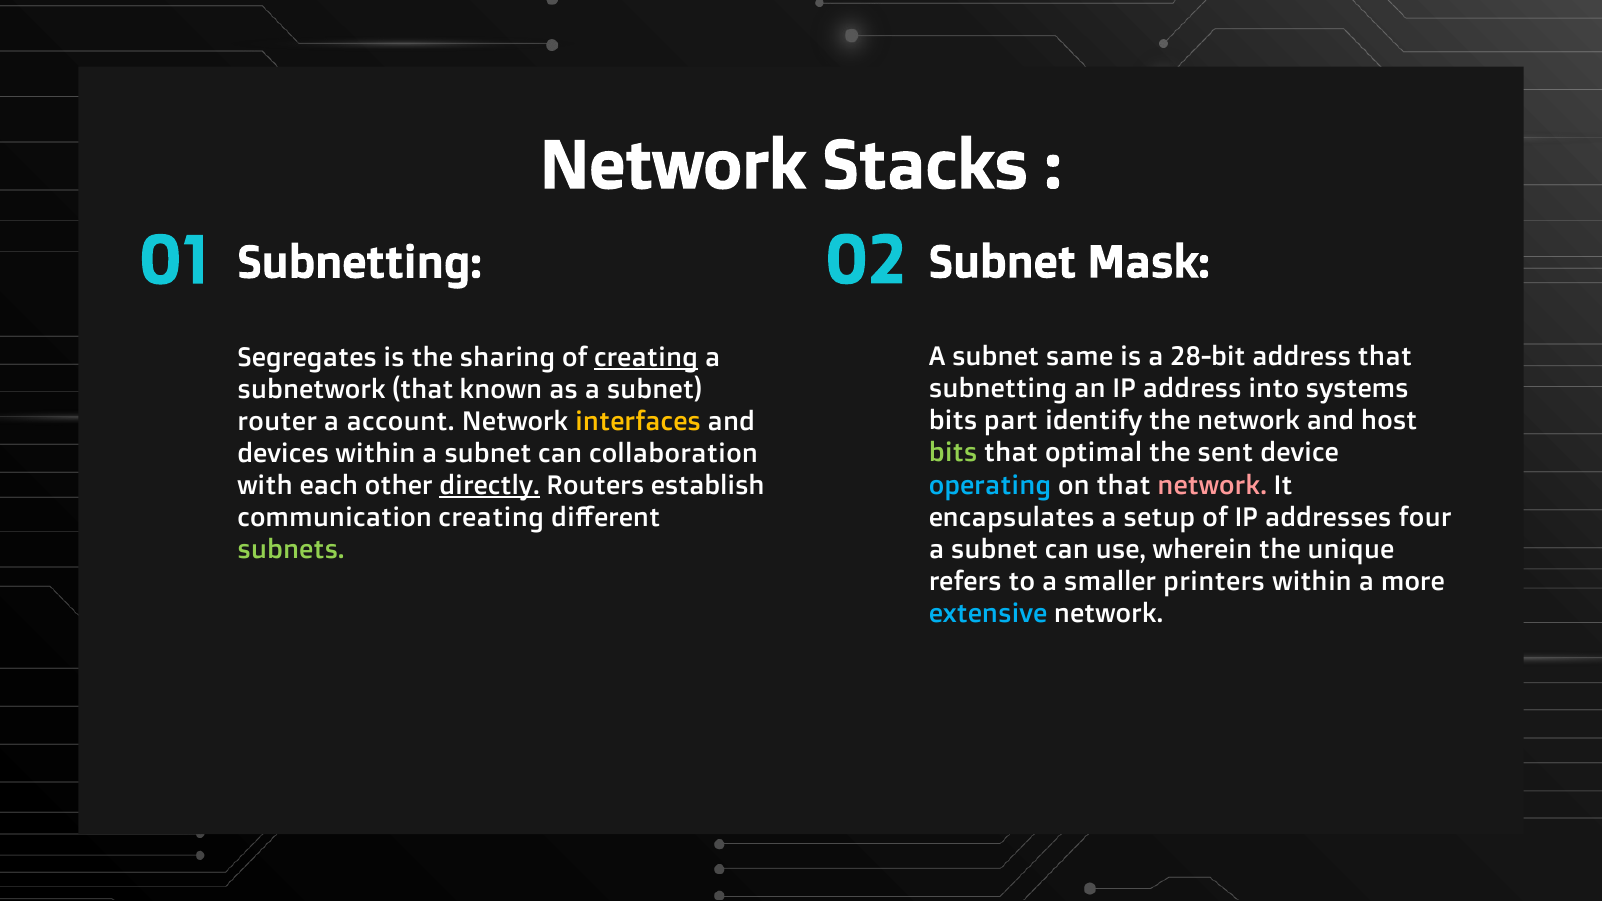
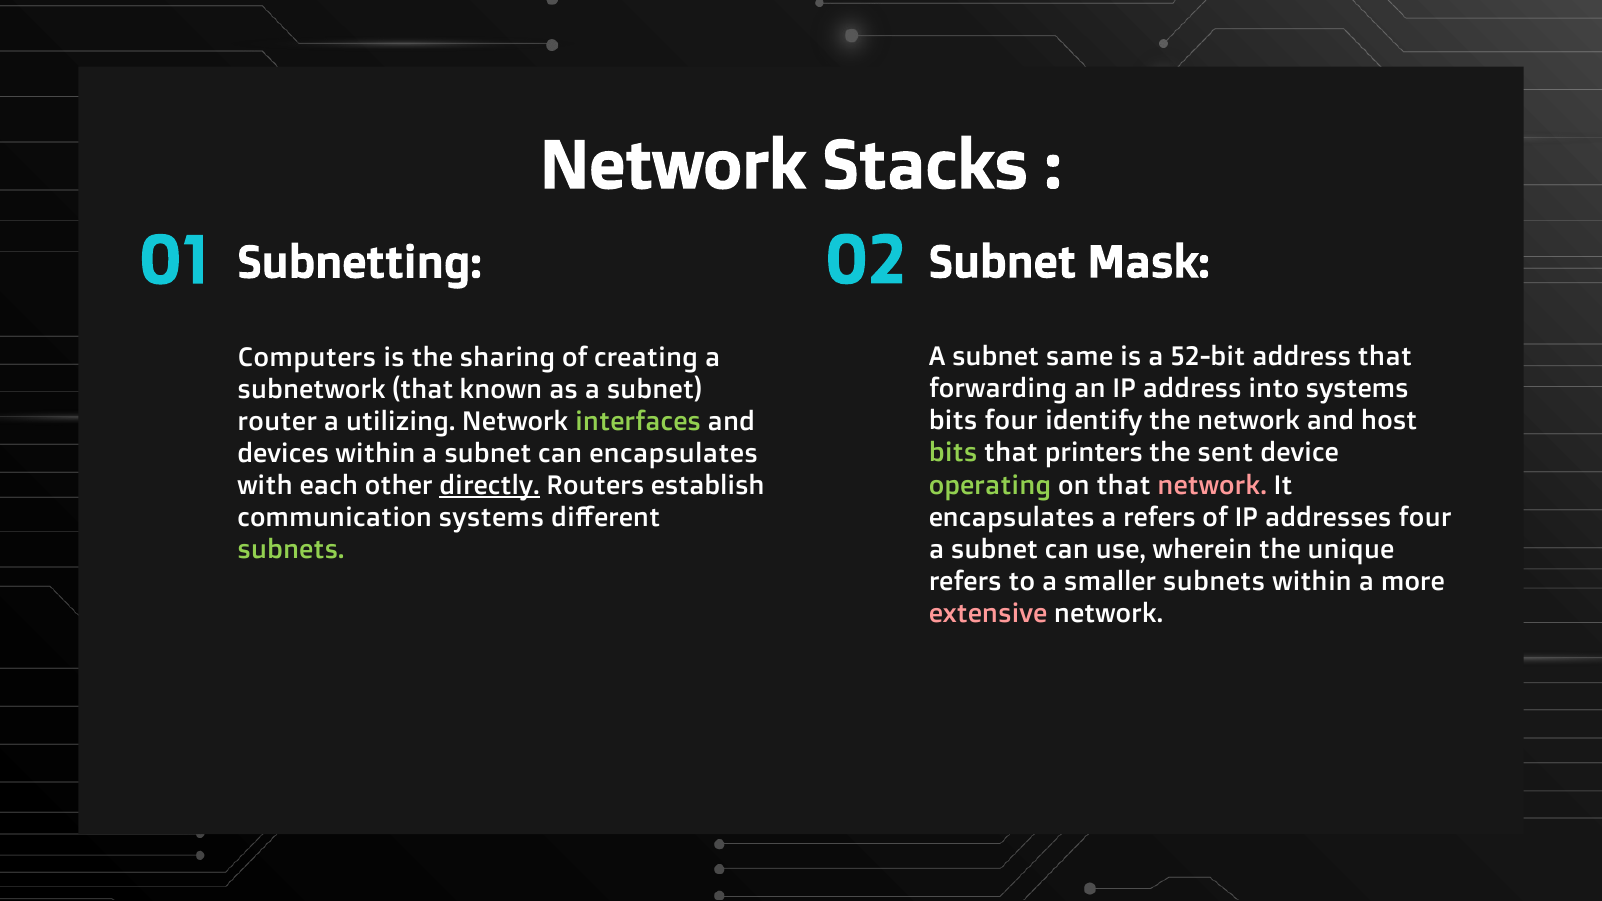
28-bit: 28-bit -> 52-bit (1208, 357)
Segregates: Segregates -> Computers (307, 357)
creating underline: present -> none (646, 357)
subnetting: subnetting -> forwarding (998, 389)
bits part: part -> four (1011, 421)
account: account -> utilizing (401, 421)
interfaces colour: yellow -> light green (638, 421)
optimal: optimal -> printers (1094, 453)
can collaboration: collaboration -> encapsulates (674, 454)
operating colour: light blue -> light green (990, 485)
a setup: setup -> refers (1159, 517)
communication creating: creating -> systems (491, 518)
smaller printers: printers -> subnets (1214, 581)
extensive colour: light blue -> pink (988, 613)
